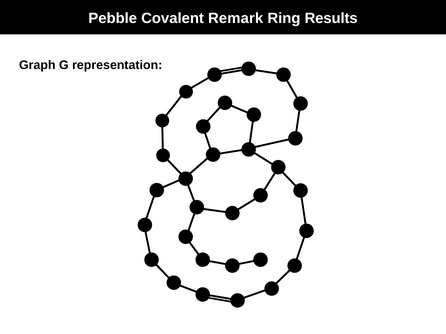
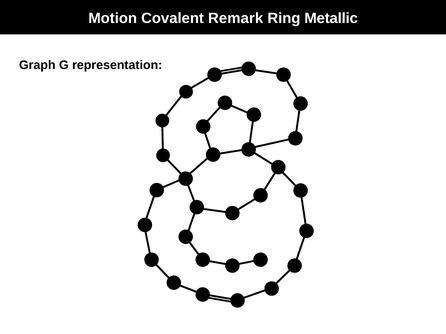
Pebble: Pebble -> Motion (113, 18)
Results: Results -> Metallic (331, 18)
